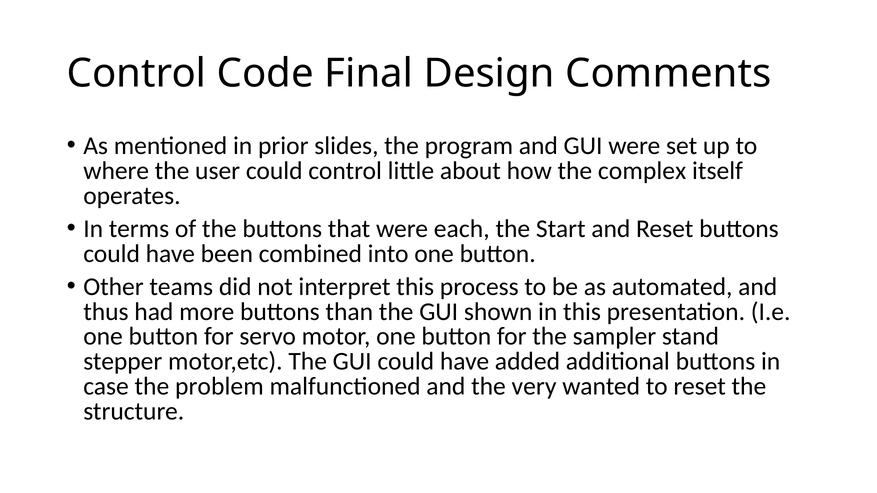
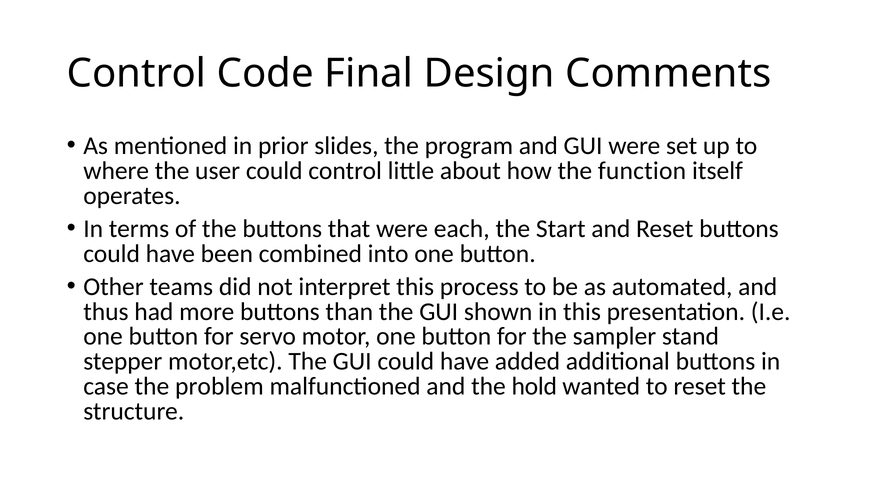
complex: complex -> function (642, 171)
very: very -> hold (534, 386)
